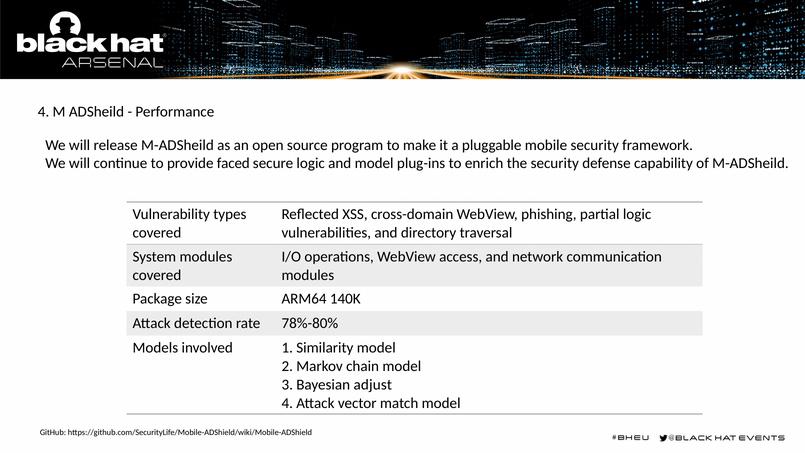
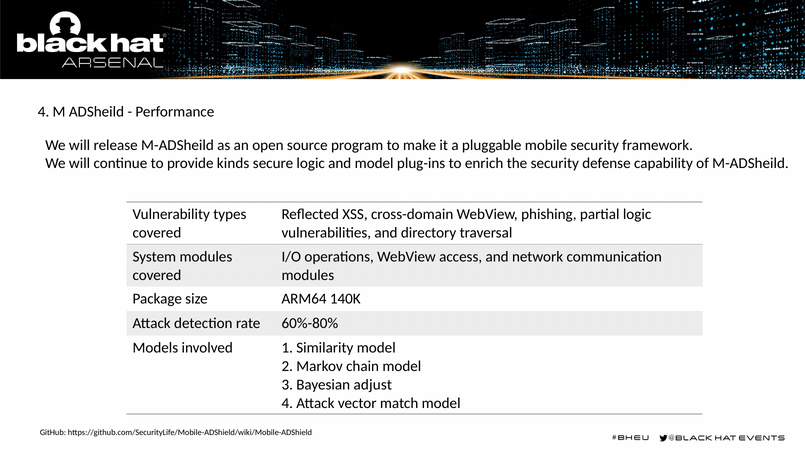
faced: faced -> kinds (233, 163)
78%-80%: 78%-80% -> 60%-80% (310, 323)
